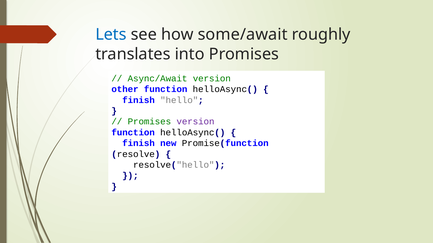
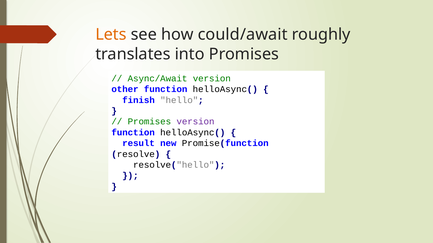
Lets colour: blue -> orange (111, 35)
some/await: some/await -> could/await (243, 35)
finish: finish -> result (139, 144)
